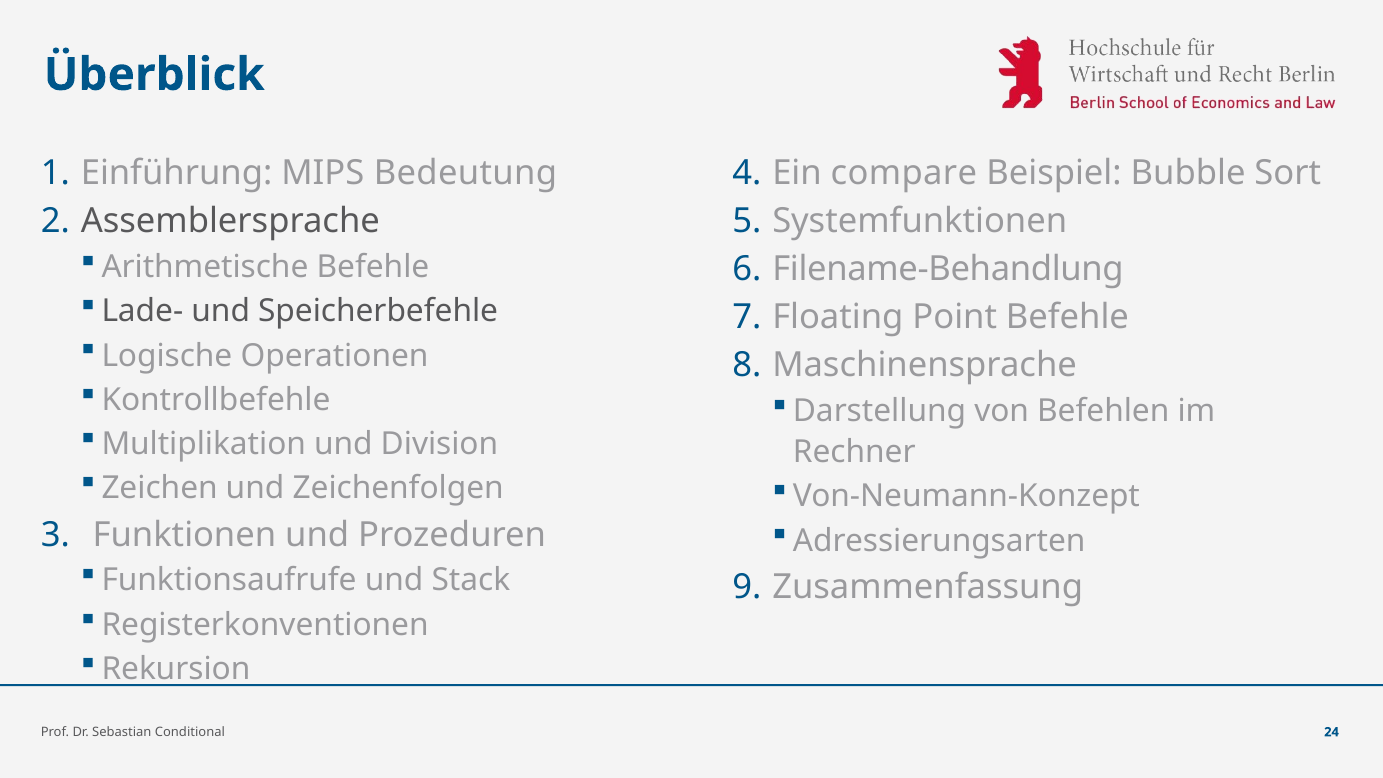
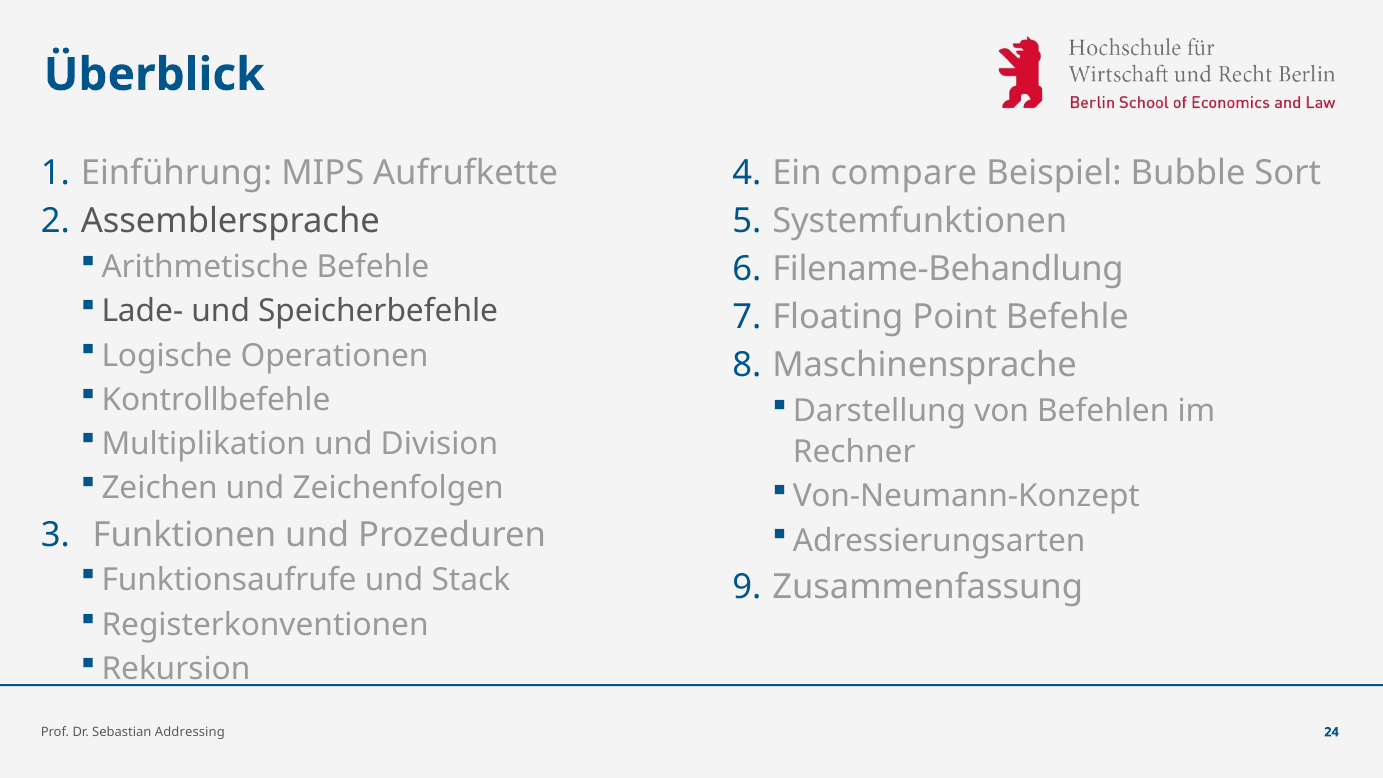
Bedeutung: Bedeutung -> Aufrufkette (466, 173)
Conditional: Conditional -> Addressing (190, 732)
